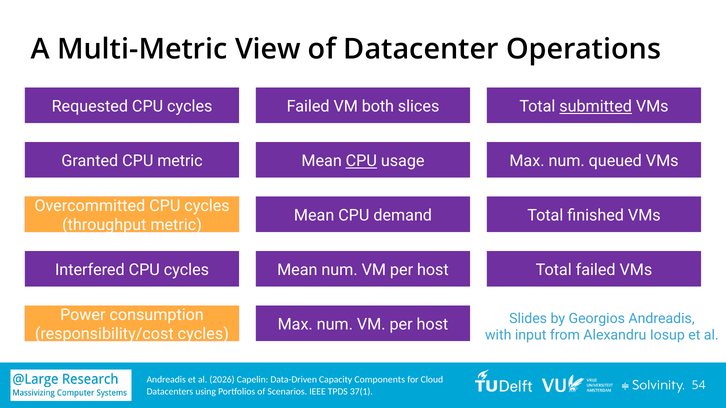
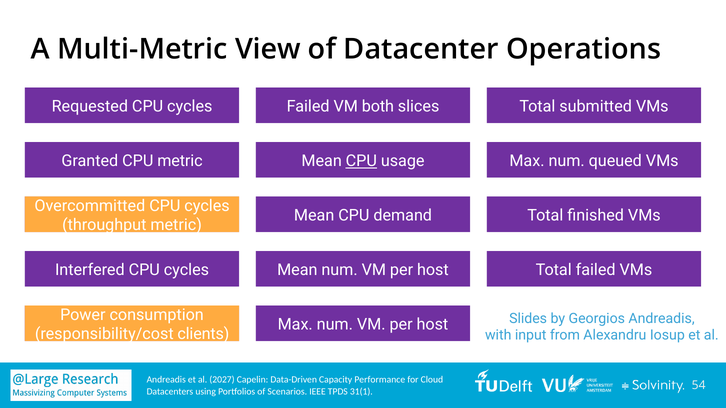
submitted underline: present -> none (596, 106)
cycles: cycles -> clients (203, 334)
2026: 2026 -> 2027 (222, 380)
Components: Components -> Performance (380, 380)
37(1: 37(1 -> 31(1 (361, 392)
